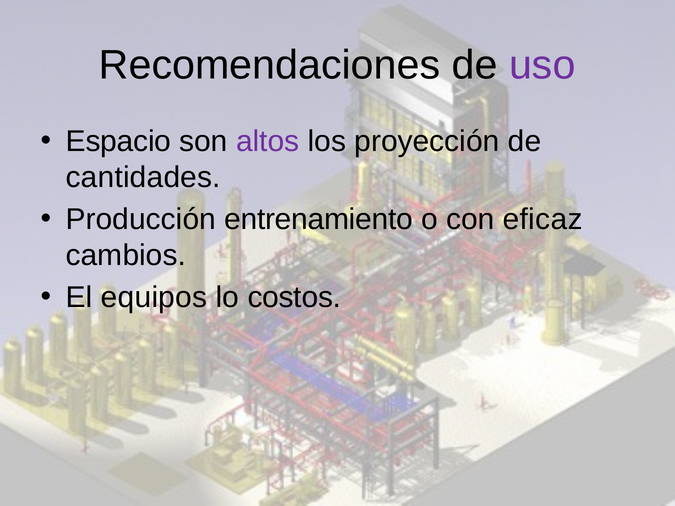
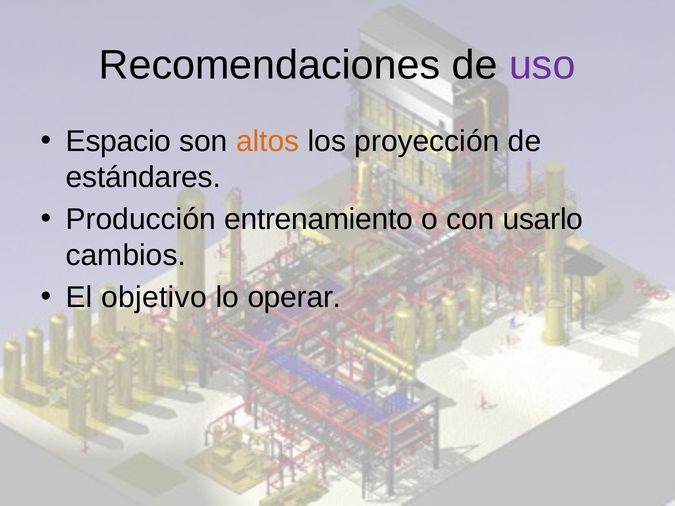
altos colour: purple -> orange (268, 142)
cantidades: cantidades -> estándares (143, 178)
eficaz: eficaz -> usarlo (543, 220)
equipos: equipos -> objetivo (154, 298)
costos: costos -> operar (294, 298)
